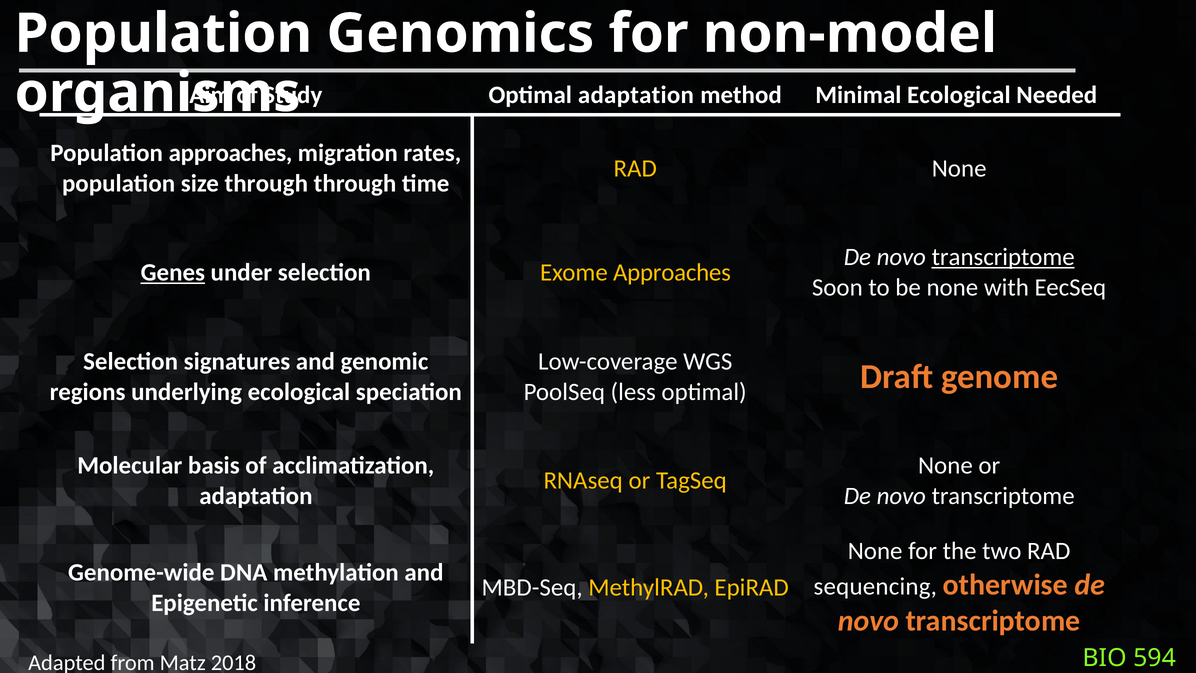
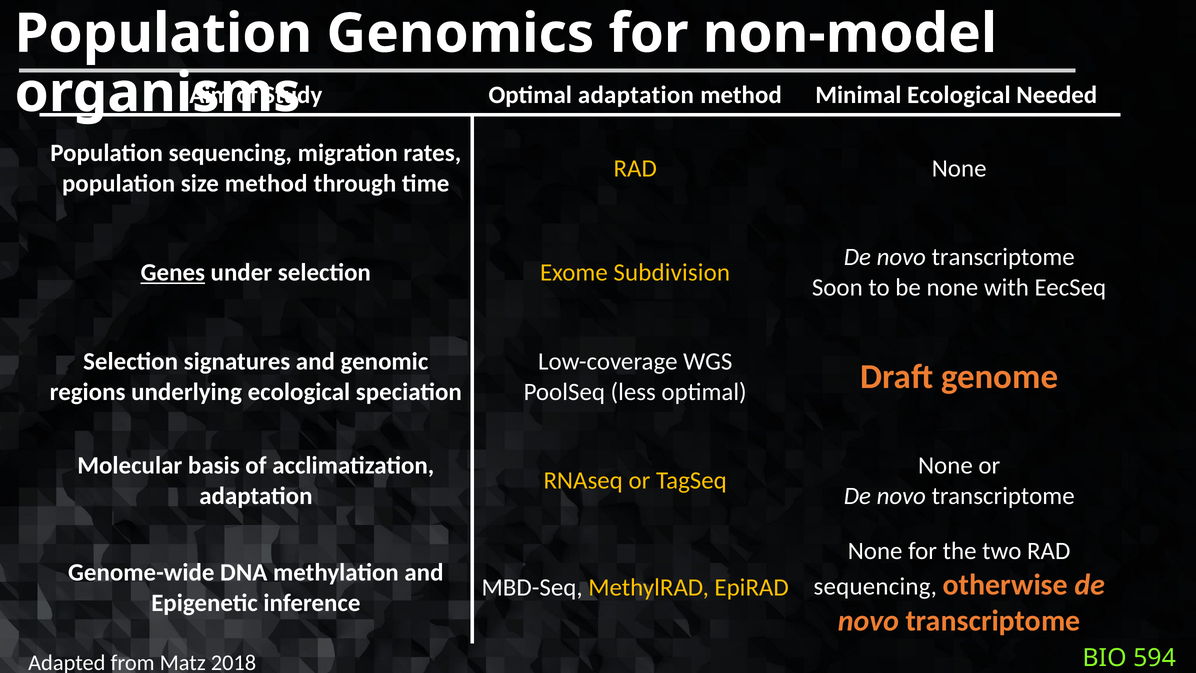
Population approaches: approaches -> sequencing (230, 153)
size through: through -> method (266, 184)
transcriptome underline: present -> none (1003, 257)
Exome Approaches: Approaches -> Subdivision (672, 272)
